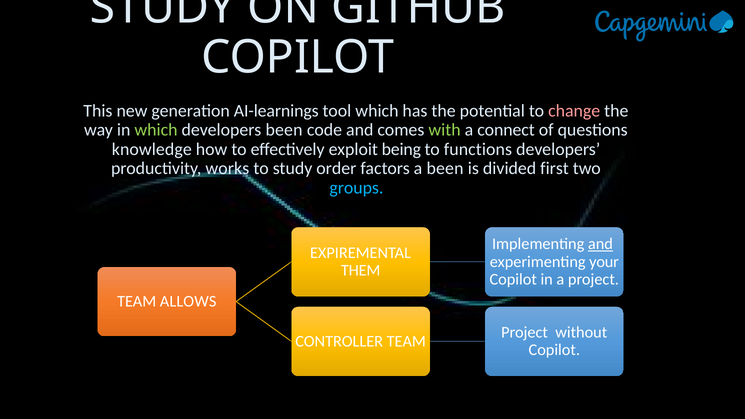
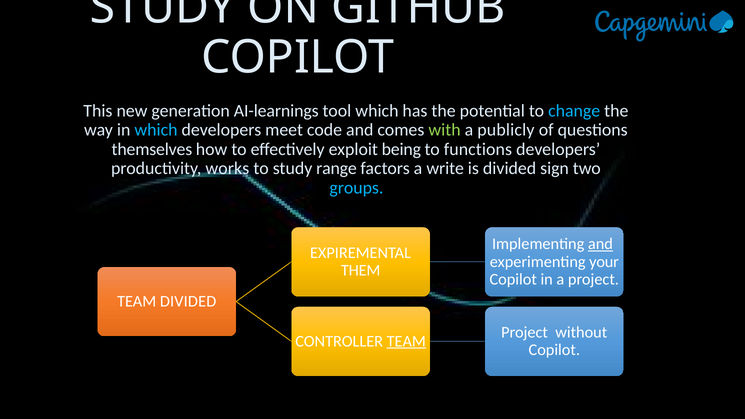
change colour: pink -> light blue (574, 111)
which colour: light green -> light blue (156, 130)
developers been: been -> meet (284, 130)
connect: connect -> publicly (506, 130)
knowledge: knowledge -> themselves (152, 149)
order: order -> range (336, 168)
a been: been -> write (445, 168)
first: first -> sign (555, 168)
TEAM ALLOWS: ALLOWS -> DIVIDED (188, 301)
TEAM underline: none -> present (406, 341)
